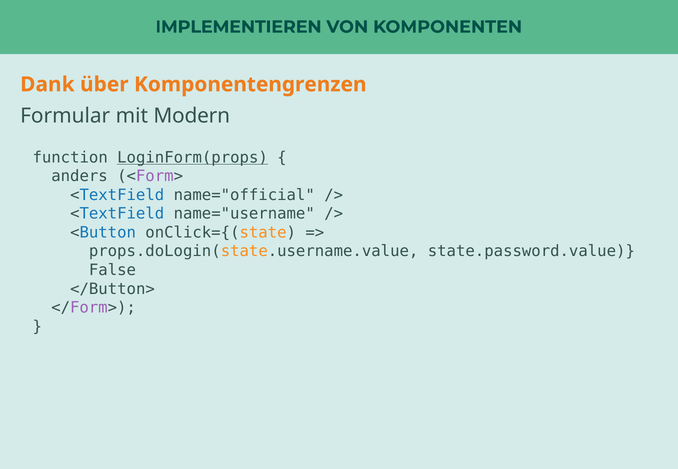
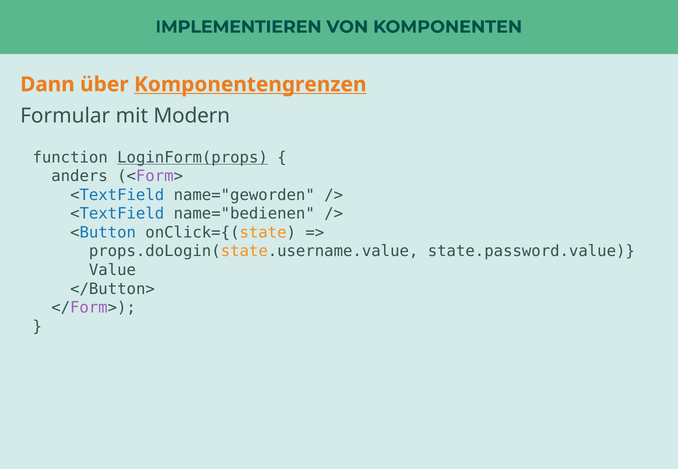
Dank: Dank -> Dann (47, 85)
Komponentengrenzen underline: none -> present (250, 85)
name="official: name="official -> name="geworden (244, 195)
name="username: name="username -> name="bedienen (244, 214)
False: False -> Value (112, 270)
